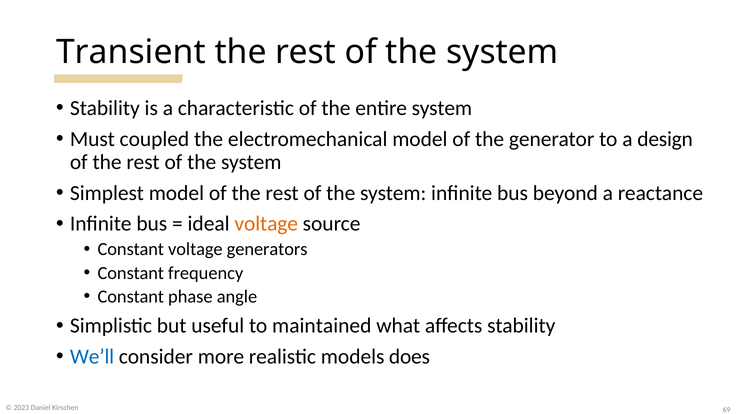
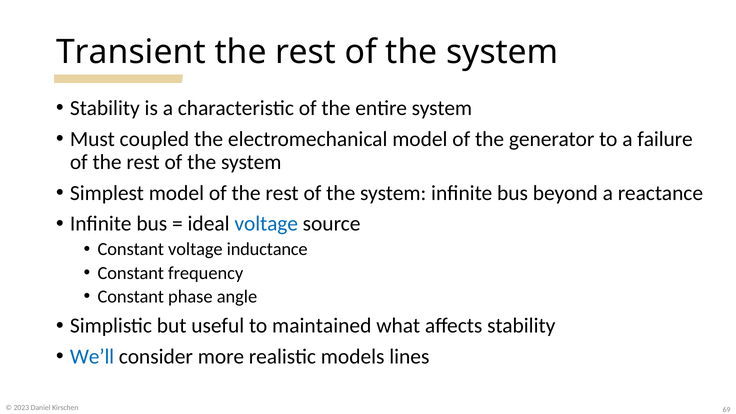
design: design -> failure (665, 139)
voltage colour: orange -> blue (266, 224)
generators: generators -> inductance (267, 249)
does: does -> lines (409, 357)
